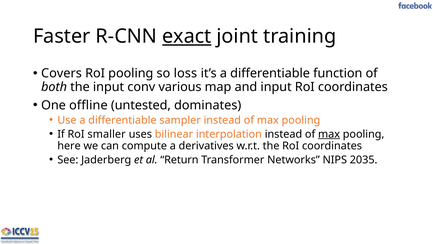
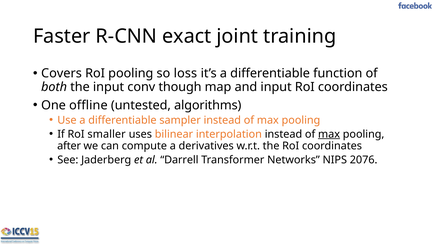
exact underline: present -> none (187, 36)
various: various -> though (180, 87)
dominates: dominates -> algorithms (208, 105)
here: here -> after (69, 146)
Return: Return -> Darrell (179, 159)
2035: 2035 -> 2076 (364, 159)
